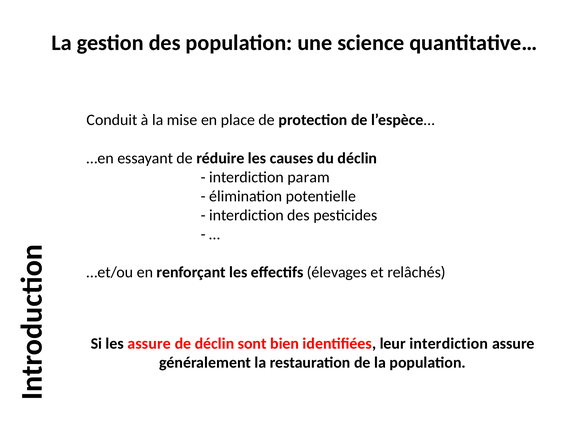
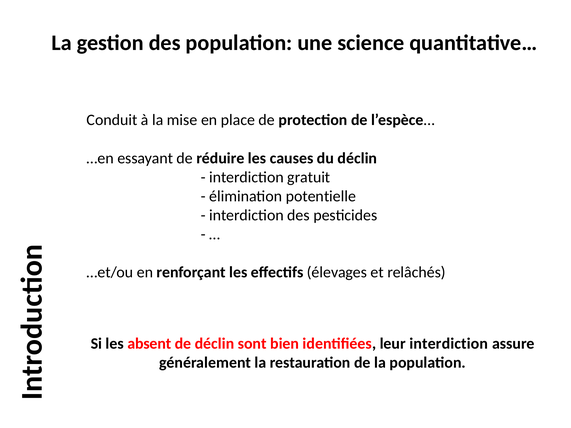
param: param -> gratuit (309, 177)
les assure: assure -> absent (149, 344)
